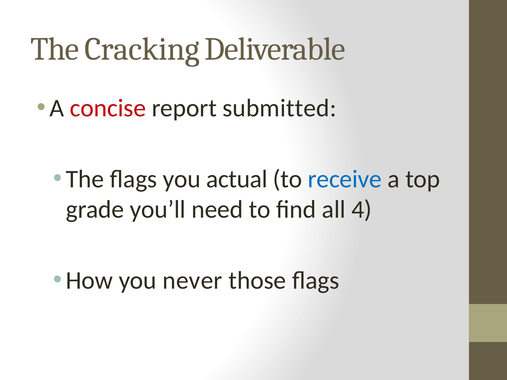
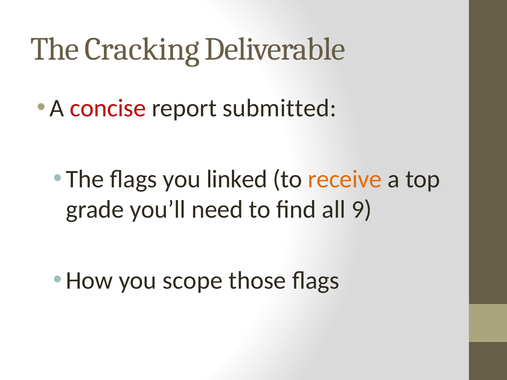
actual: actual -> linked (237, 179)
receive colour: blue -> orange (345, 179)
4: 4 -> 9 (362, 210)
never: never -> scope (193, 281)
